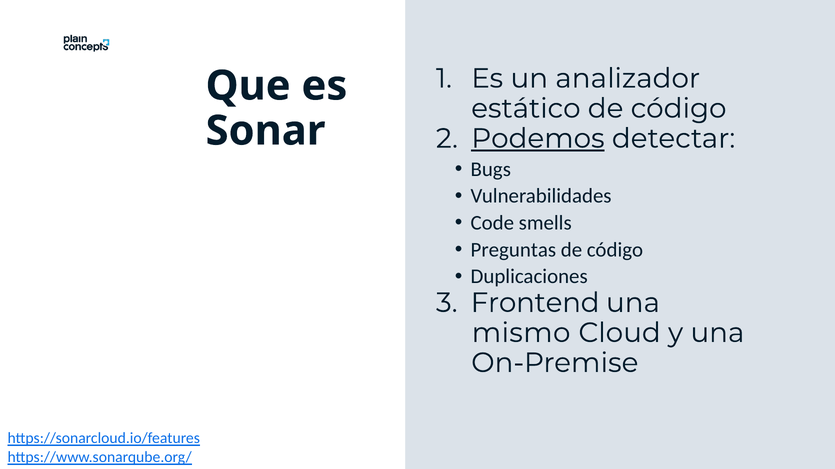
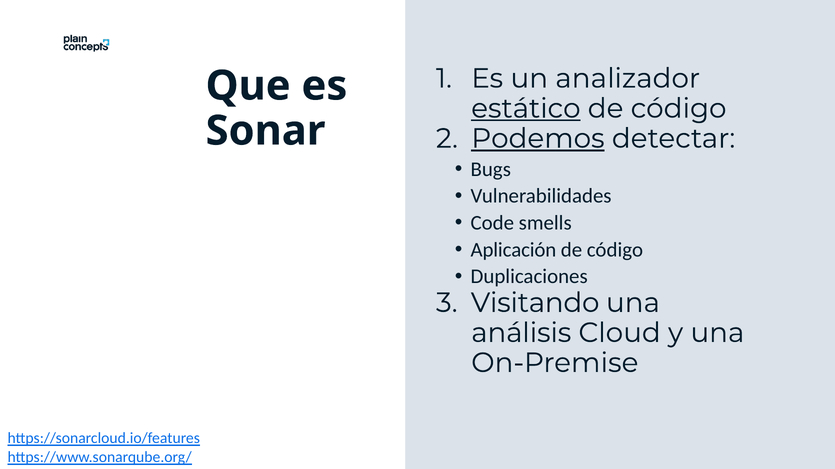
estático underline: none -> present (526, 109)
Preguntas: Preguntas -> Aplicación (513, 250)
Frontend: Frontend -> Visitando (535, 303)
mismo: mismo -> análisis (521, 333)
